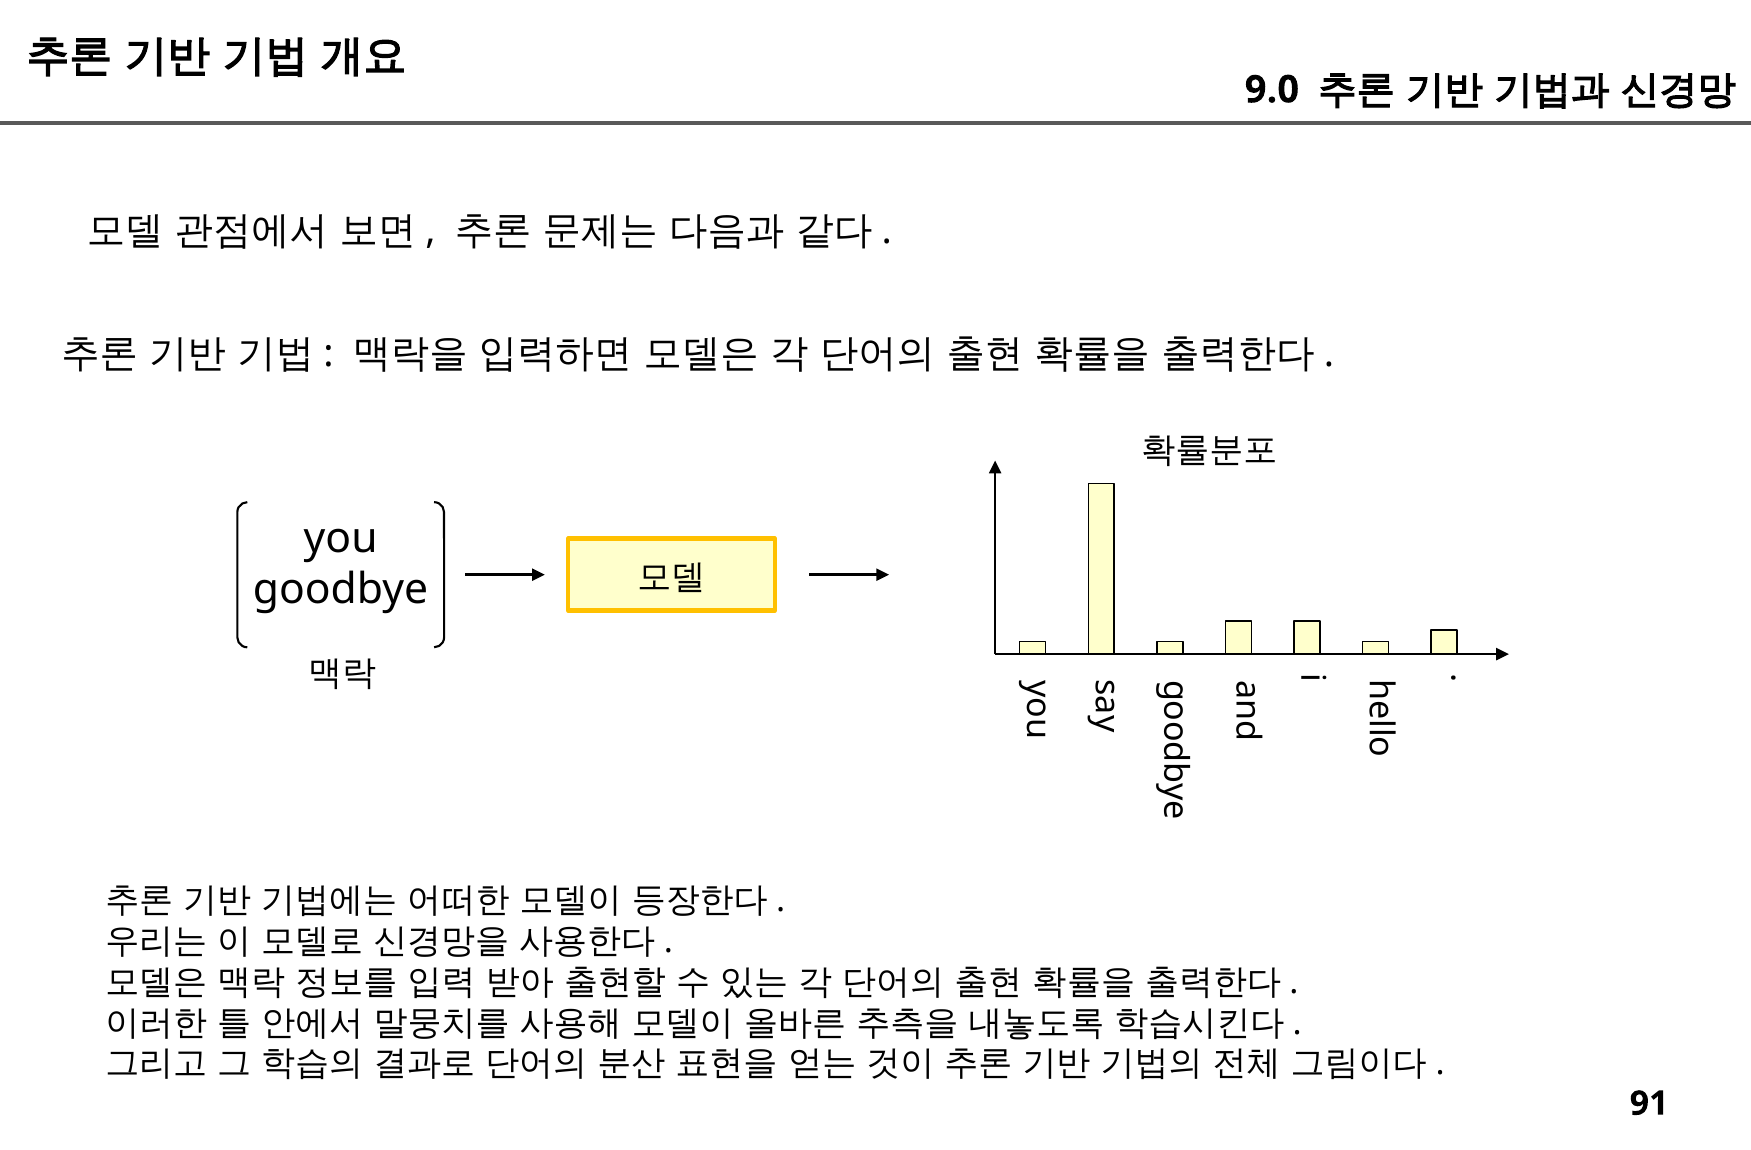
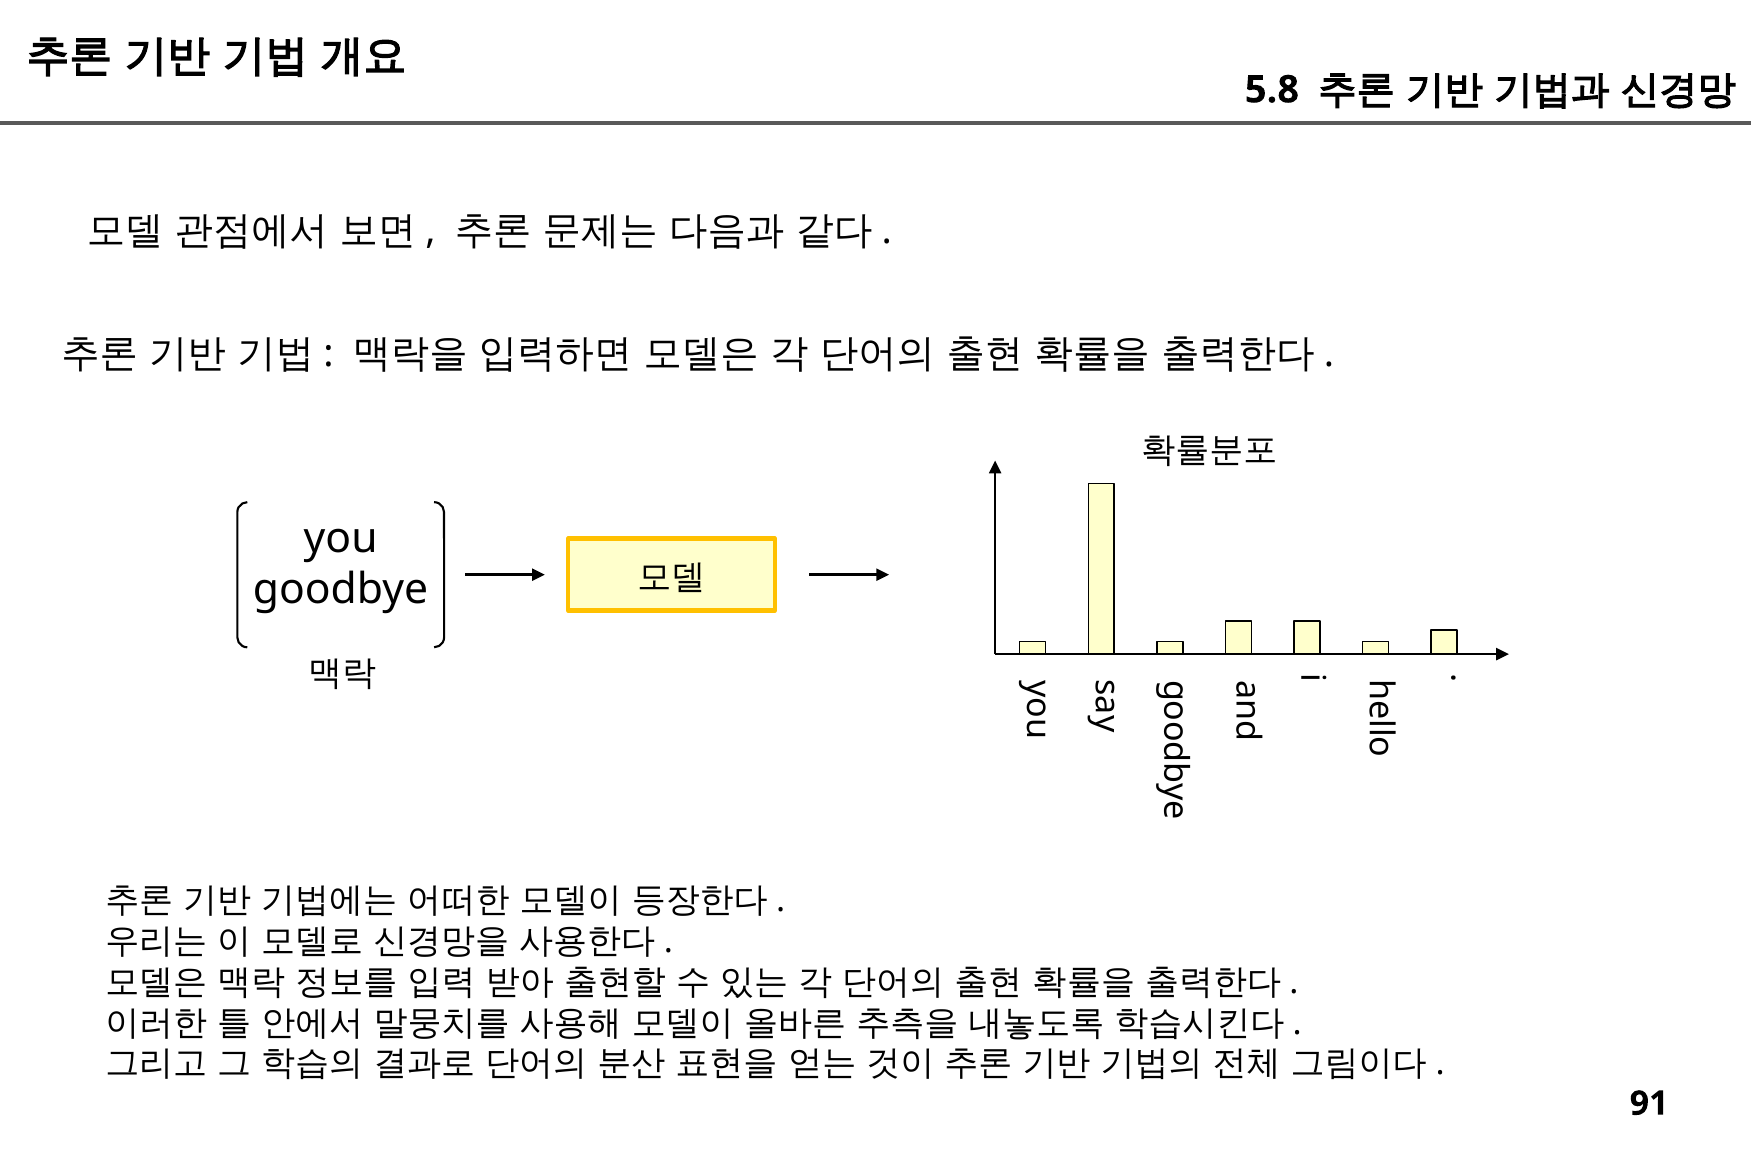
9.0: 9.0 -> 5.8 (1272, 90)
